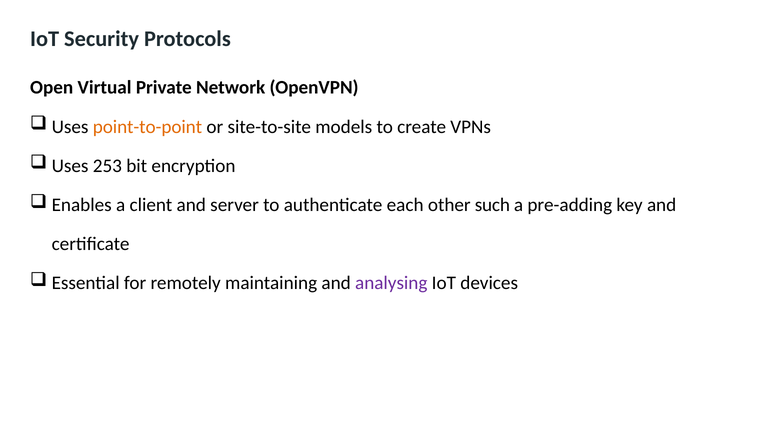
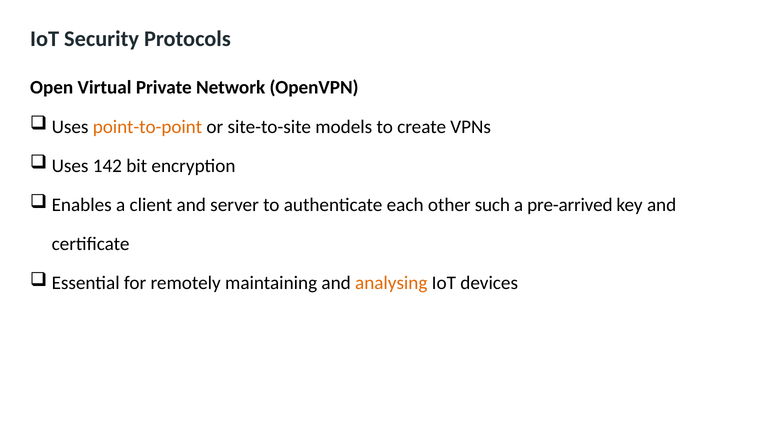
253: 253 -> 142 (107, 166)
pre-adding: pre-adding -> pre-arrived (570, 205)
analysing colour: purple -> orange (391, 283)
